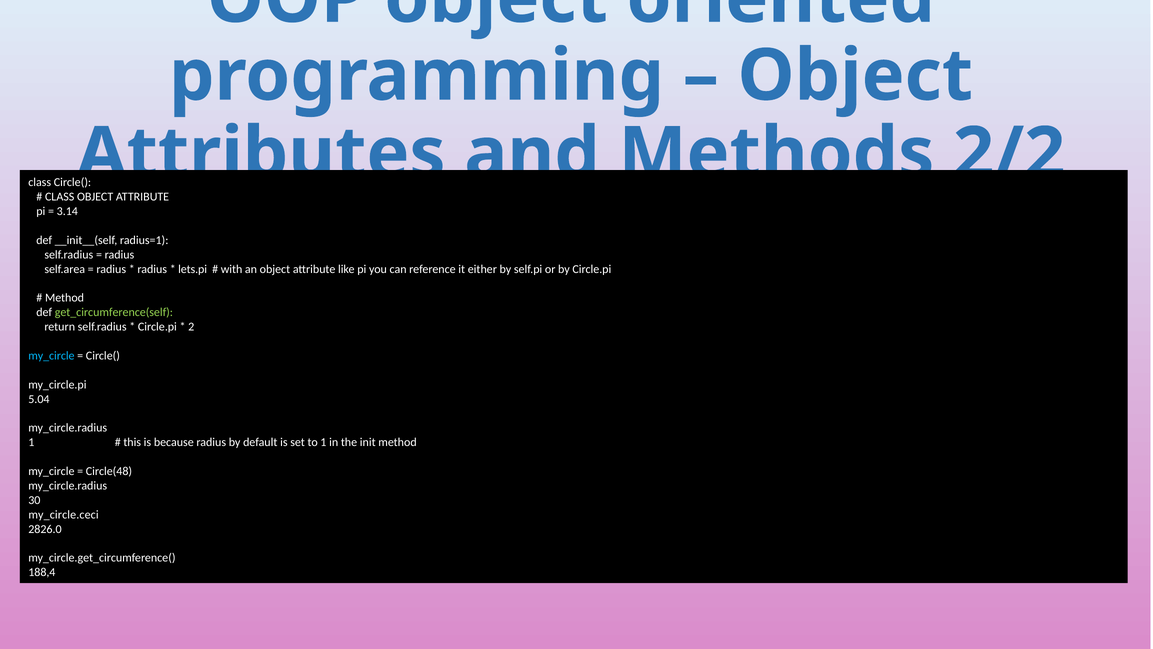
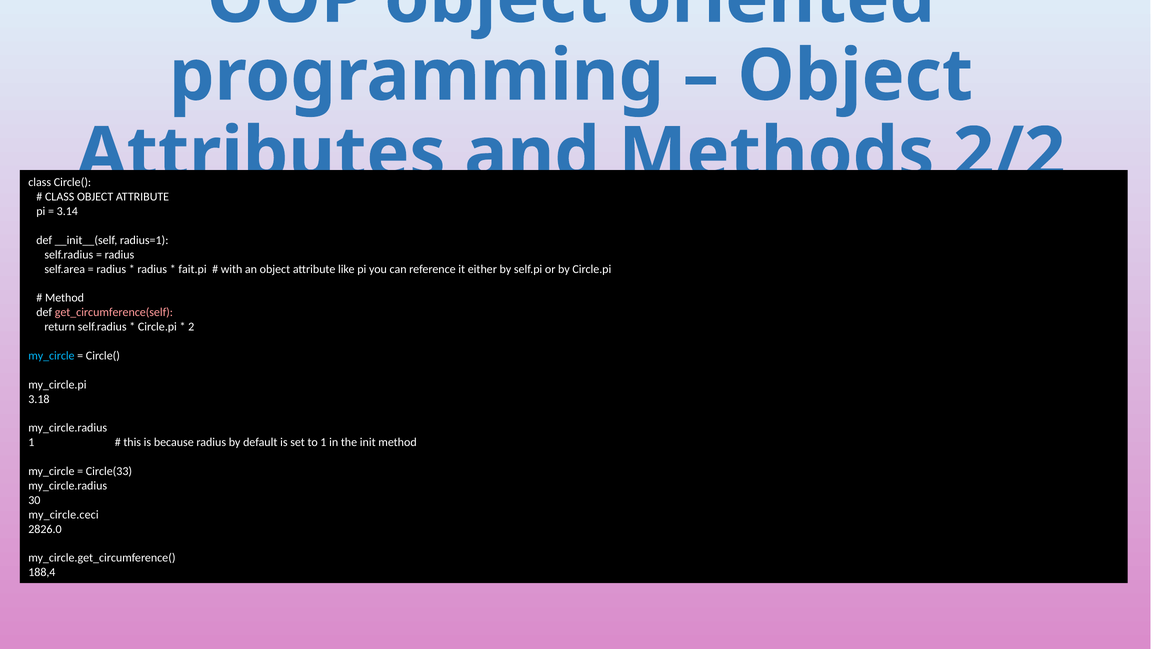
lets.pi: lets.pi -> fait.pi (193, 269)
get_circumference(self colour: light green -> pink (114, 312)
5.04: 5.04 -> 3.18 (39, 399)
Circle(48: Circle(48 -> Circle(33 (109, 471)
